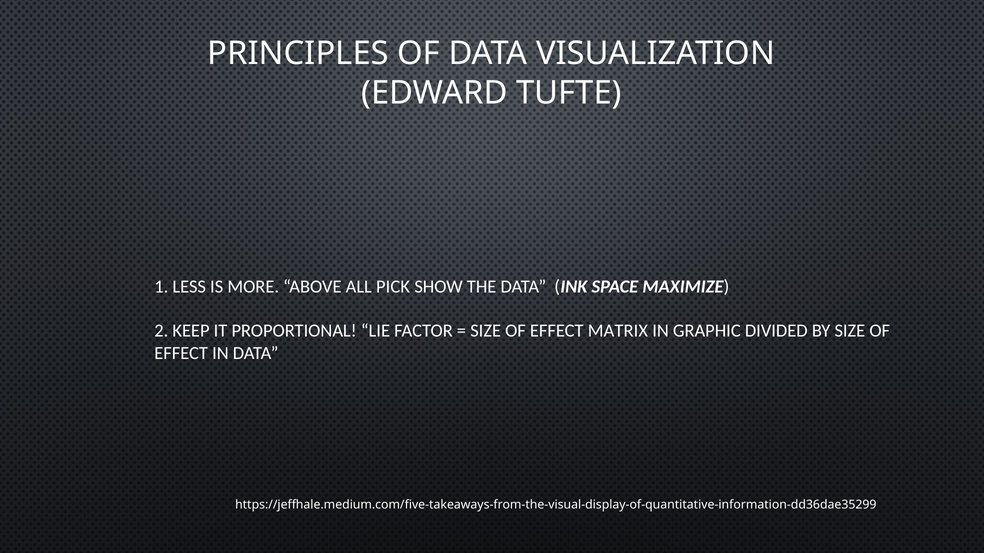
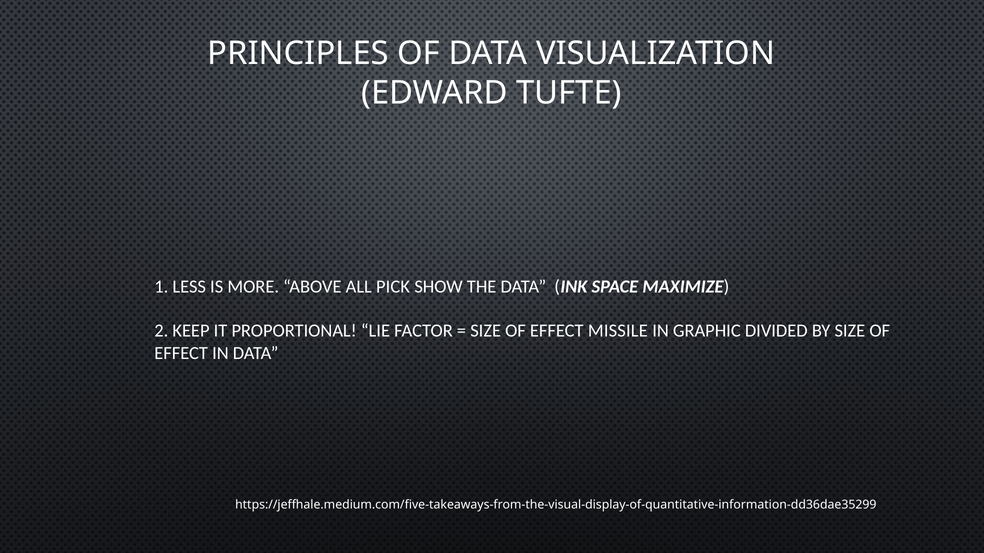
MATRIX: MATRIX -> MISSILE (618, 331)
